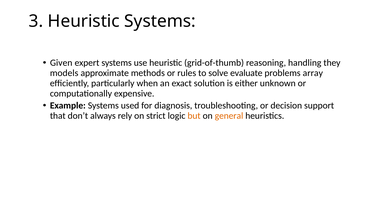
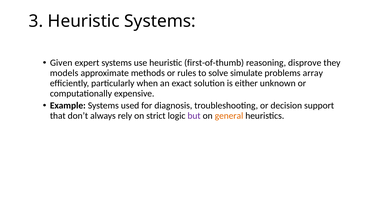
grid-of-thumb: grid-of-thumb -> first-of-thumb (214, 63)
handling: handling -> disprove (305, 63)
evaluate: evaluate -> simulate (246, 73)
but colour: orange -> purple (194, 116)
